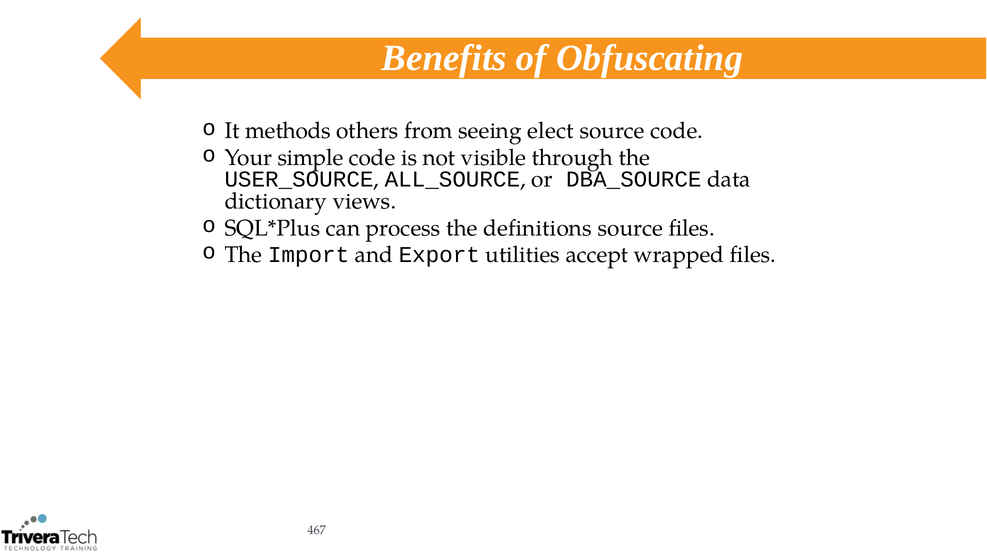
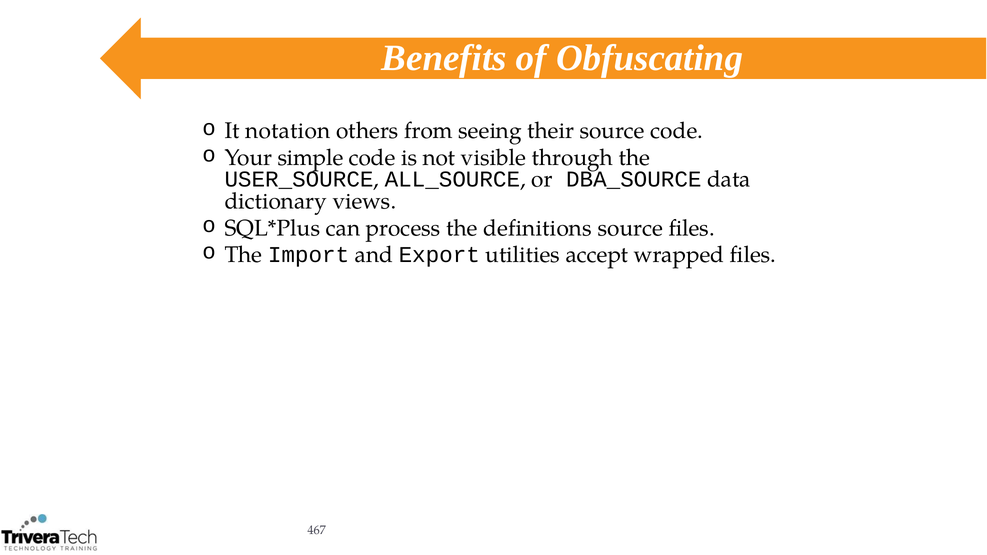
methods: methods -> notation (288, 131)
elect: elect -> their (551, 131)
